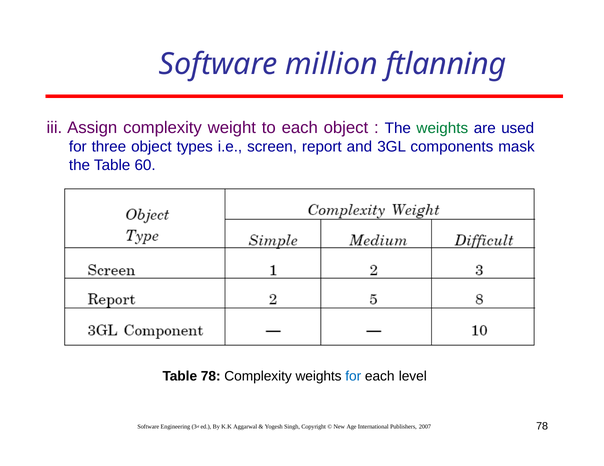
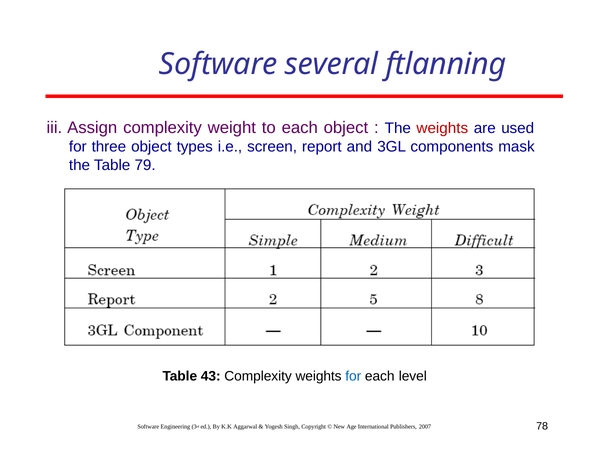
million: million -> several (332, 64)
weights colour: green -> red (442, 128)
60: 60 -> 79 (145, 165)
Table 78: 78 -> 43 (211, 377)
